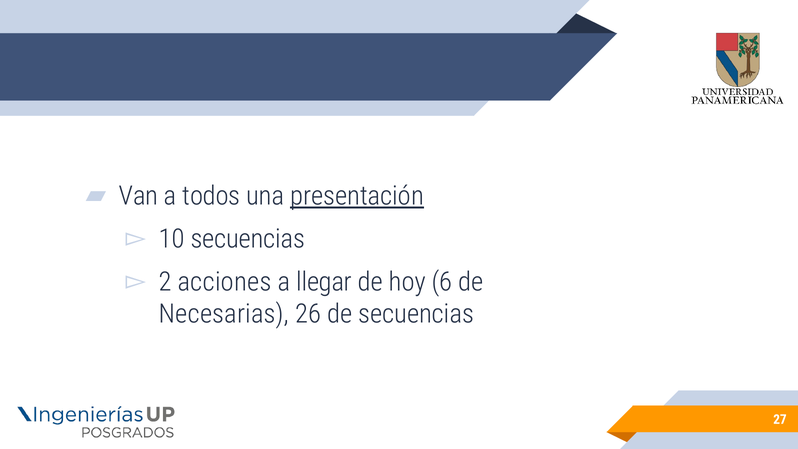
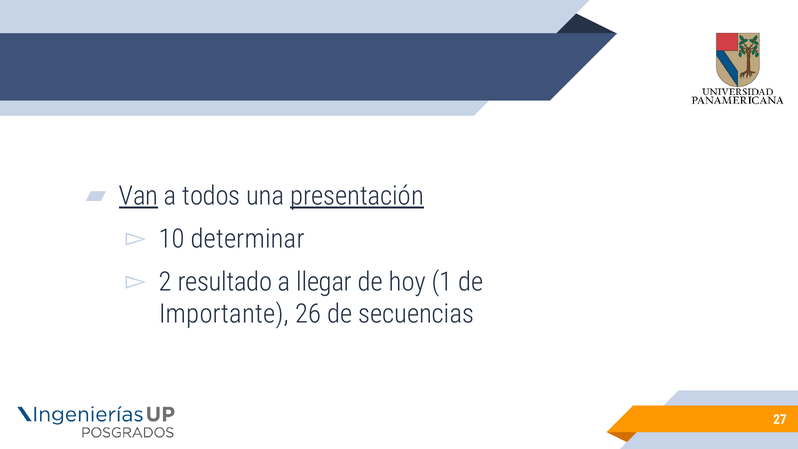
Van underline: none -> present (139, 196)
10 secuencias: secuencias -> determinar (248, 239)
acciones: acciones -> resultado (225, 282)
6: 6 -> 1 (442, 282)
Necesarias: Necesarias -> Importante (224, 314)
